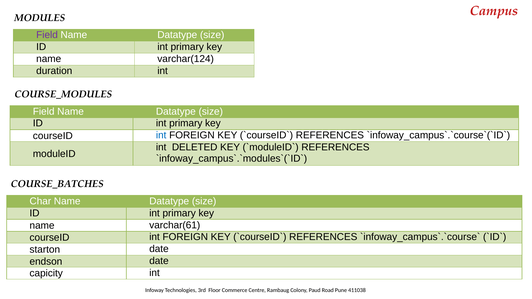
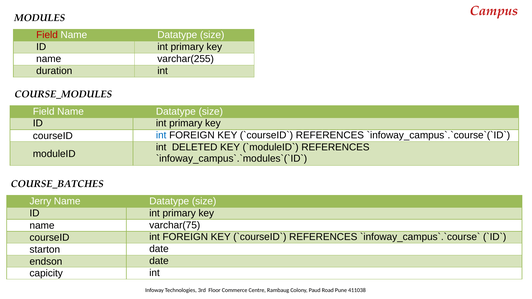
Field colour: purple -> red (47, 35)
varchar(124: varchar(124 -> varchar(255 (186, 59)
Char: Char -> Jerry (40, 201)
varchar(61: varchar(61 -> varchar(75 (175, 225)
